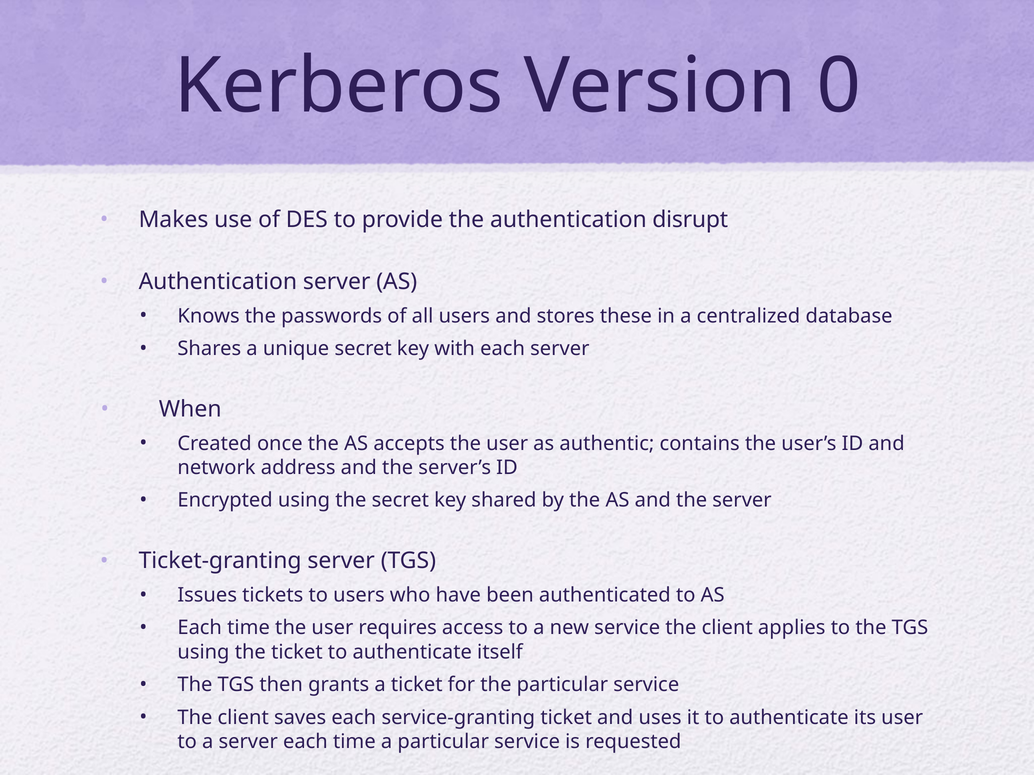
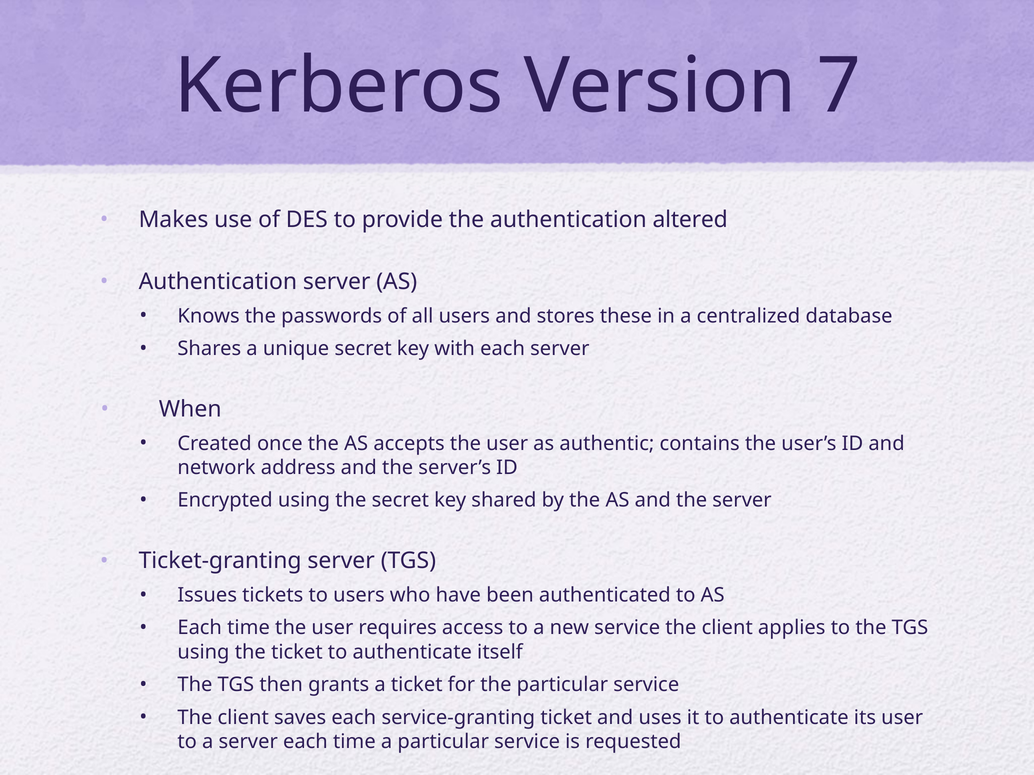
0: 0 -> 7 (839, 86)
disrupt: disrupt -> altered (690, 220)
